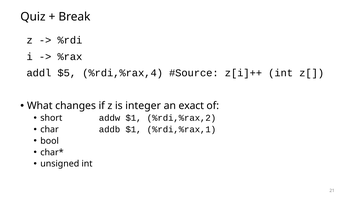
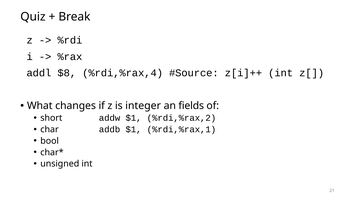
$5: $5 -> $8 (67, 73)
exact: exact -> fields (191, 106)
